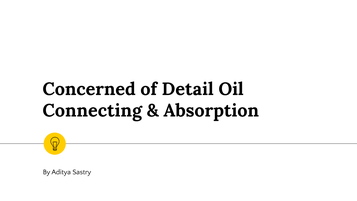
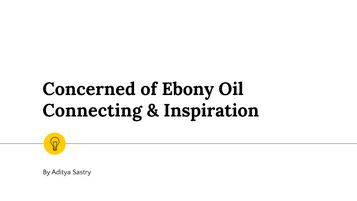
Detail: Detail -> Ebony (188, 89)
Absorption: Absorption -> Inspiration (211, 110)
